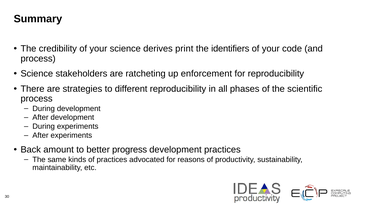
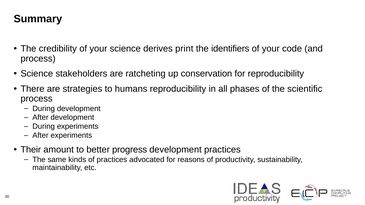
enforcement: enforcement -> conservation (206, 74)
different: different -> humans (131, 89)
Back: Back -> Their (31, 150)
